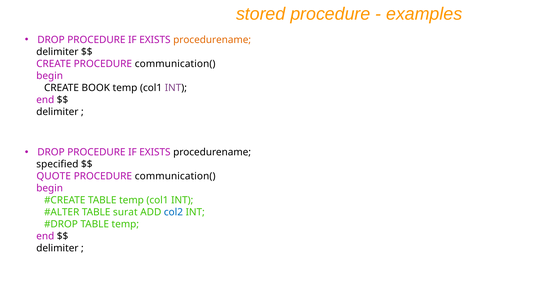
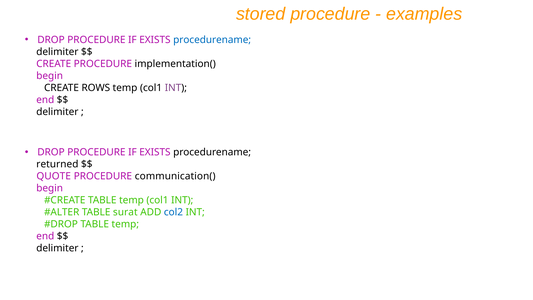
procedurename colour: orange -> blue (212, 40)
CREATE PROCEDURE communication(: communication( -> implementation( (175, 64)
BOOK: BOOK -> ROWS (96, 88)
specified: specified -> returned (57, 164)
